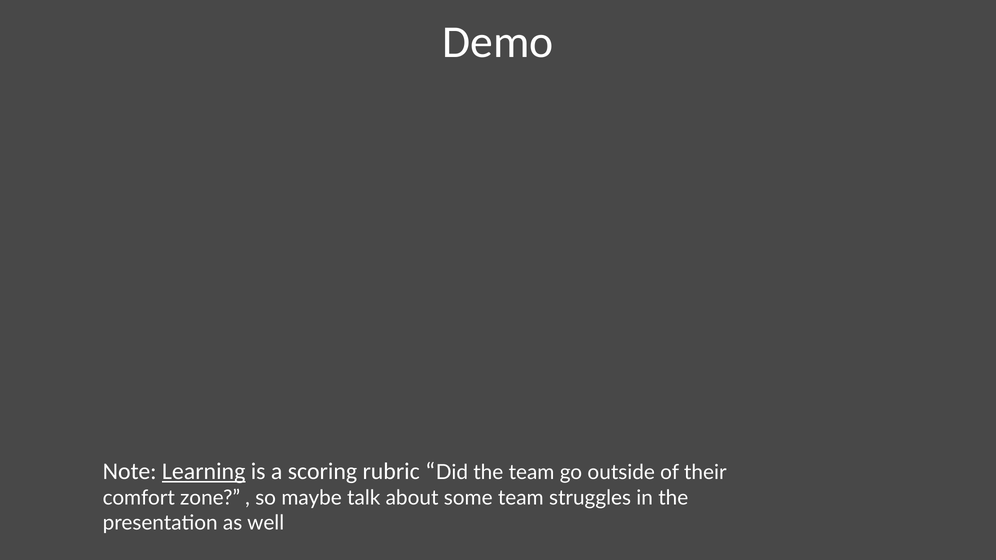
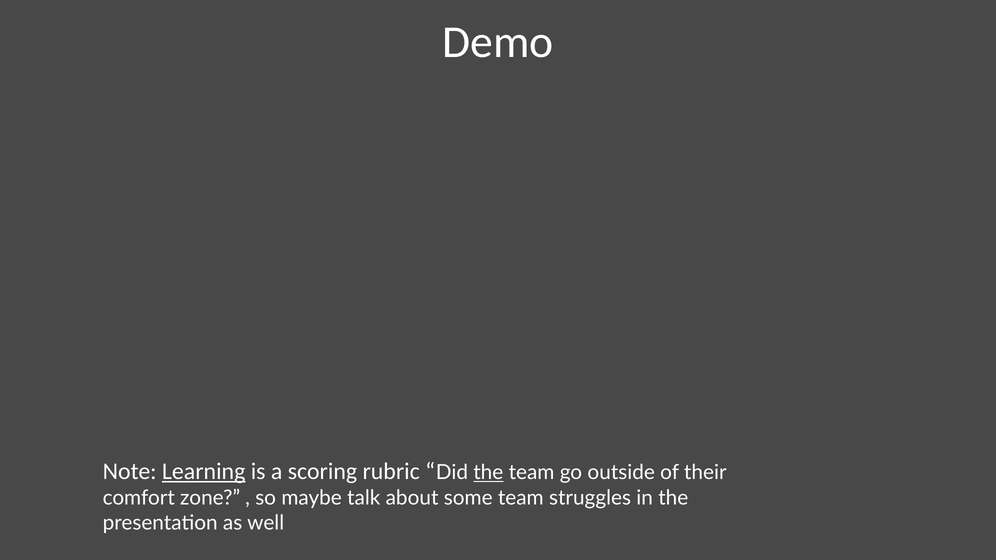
the underline: none -> present (488, 473)
